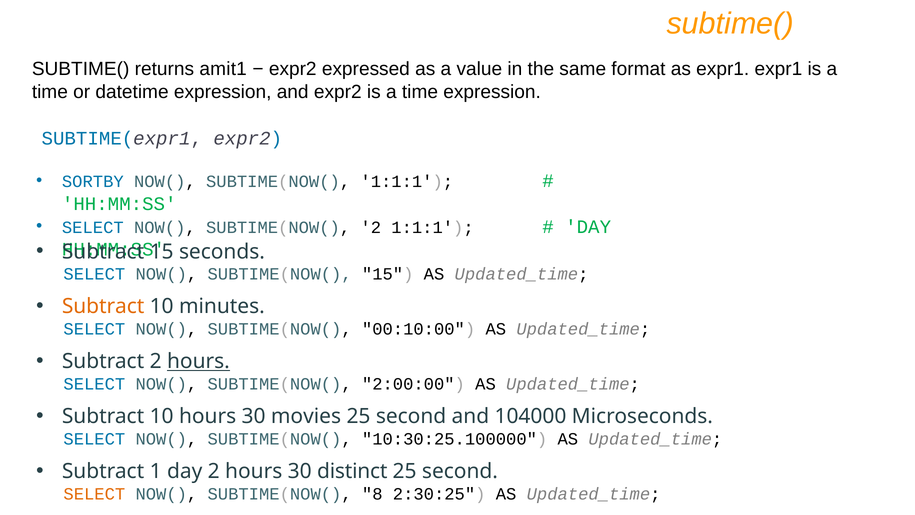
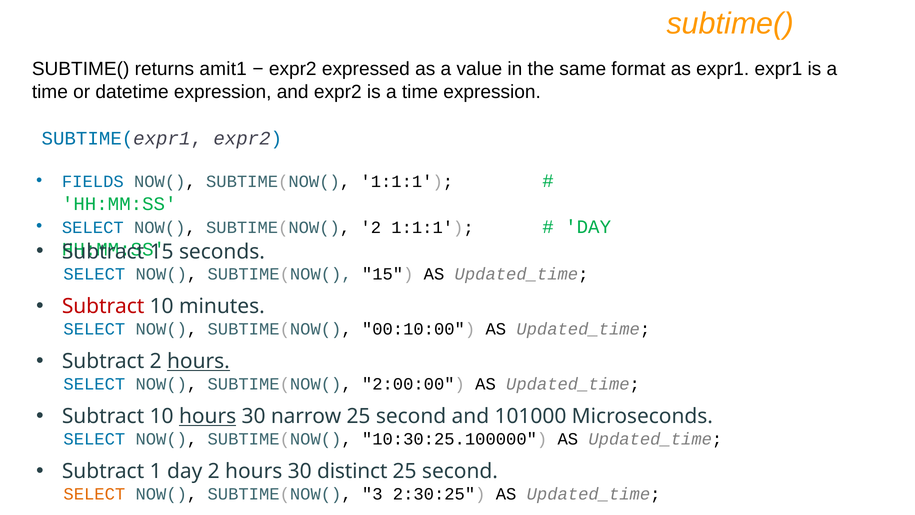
SORTBY: SORTBY -> FIELDS (93, 181)
Subtract colour: orange -> red (103, 306)
hours underline: none -> present (208, 416)
movies: movies -> narrow (306, 416)
104000: 104000 -> 101000 (530, 416)
8: 8 -> 3 (372, 494)
